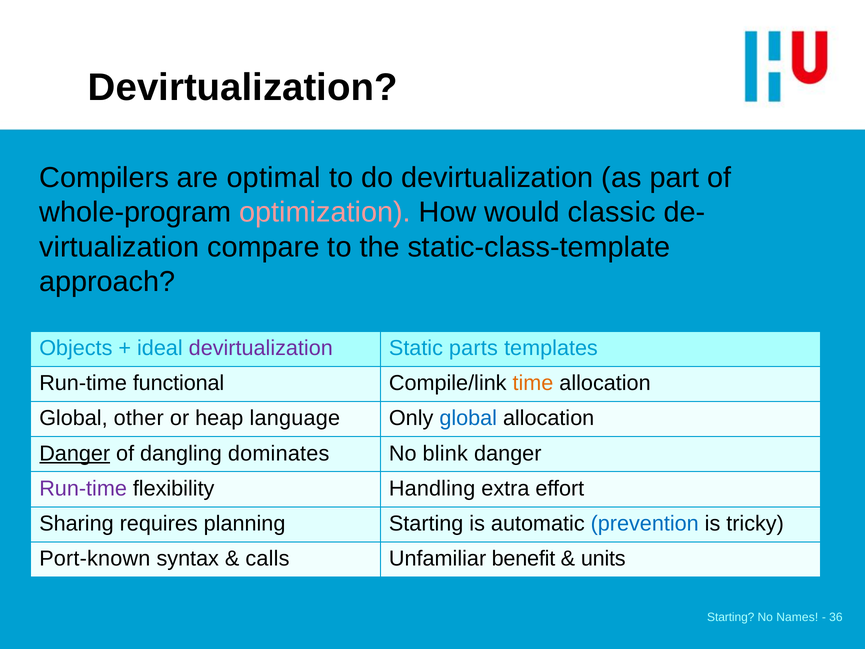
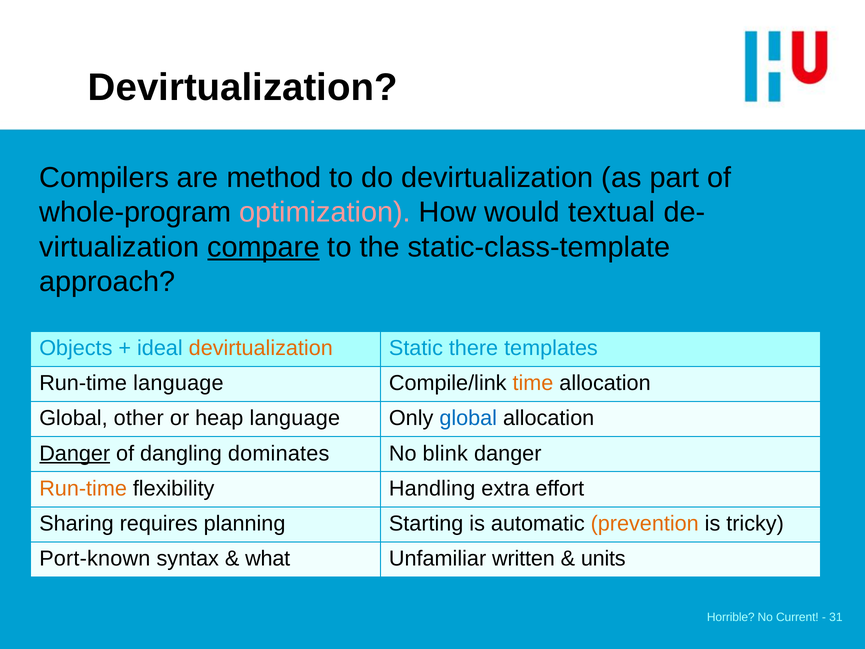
optimal: optimal -> method (274, 178)
classic: classic -> textual (612, 212)
compare underline: none -> present (264, 247)
devirtualization colour: purple -> orange (261, 348)
parts: parts -> there (474, 348)
Run-time functional: functional -> language (178, 383)
Run-time colour: purple -> orange (83, 488)
prevention colour: blue -> orange (645, 523)
calls: calls -> what (268, 558)
benefit: benefit -> written (523, 558)
Starting: Starting -> Horrible (731, 617)
Names: Names -> Current (797, 617)
36: 36 -> 31 (836, 617)
